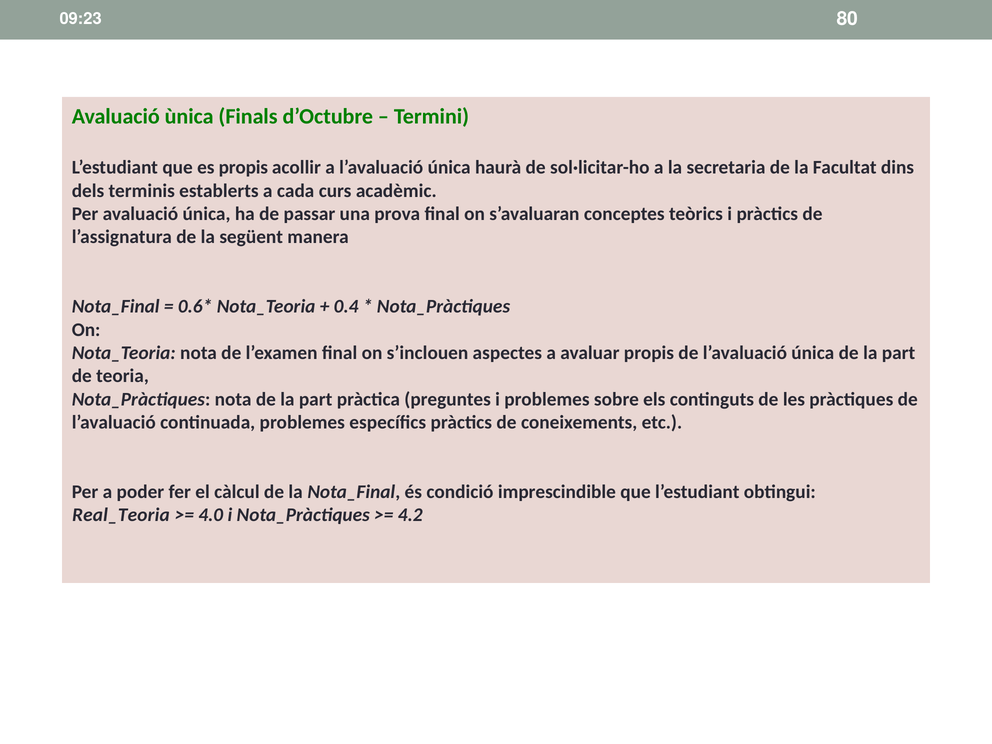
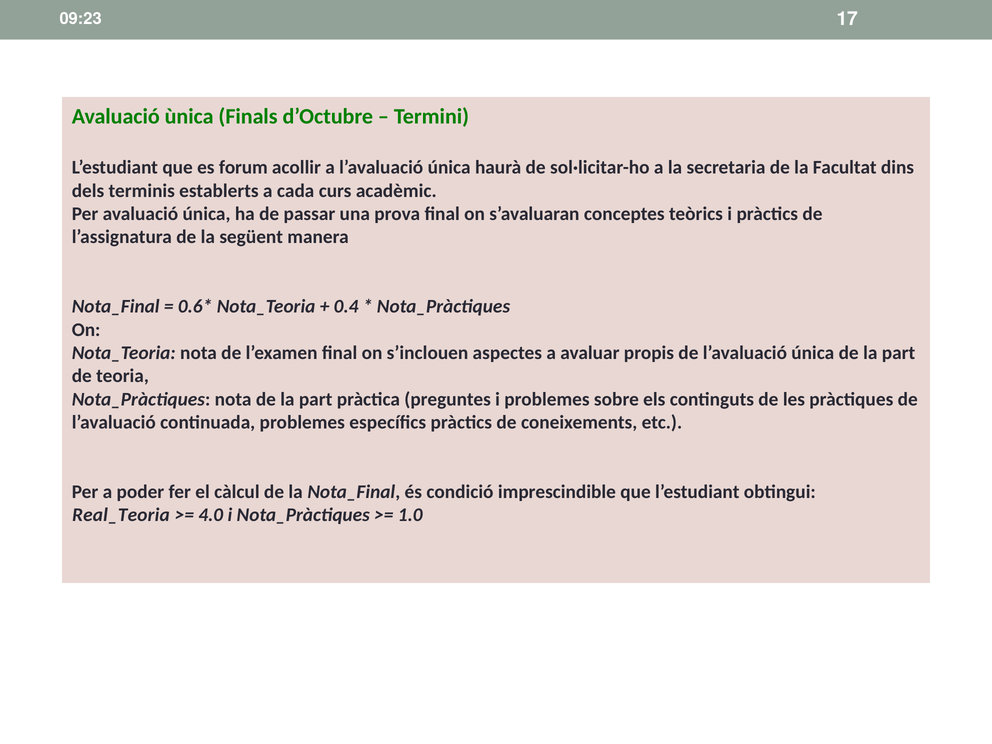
80: 80 -> 17 (847, 19)
es propis: propis -> forum (243, 168)
4.2: 4.2 -> 1.0 (410, 515)
